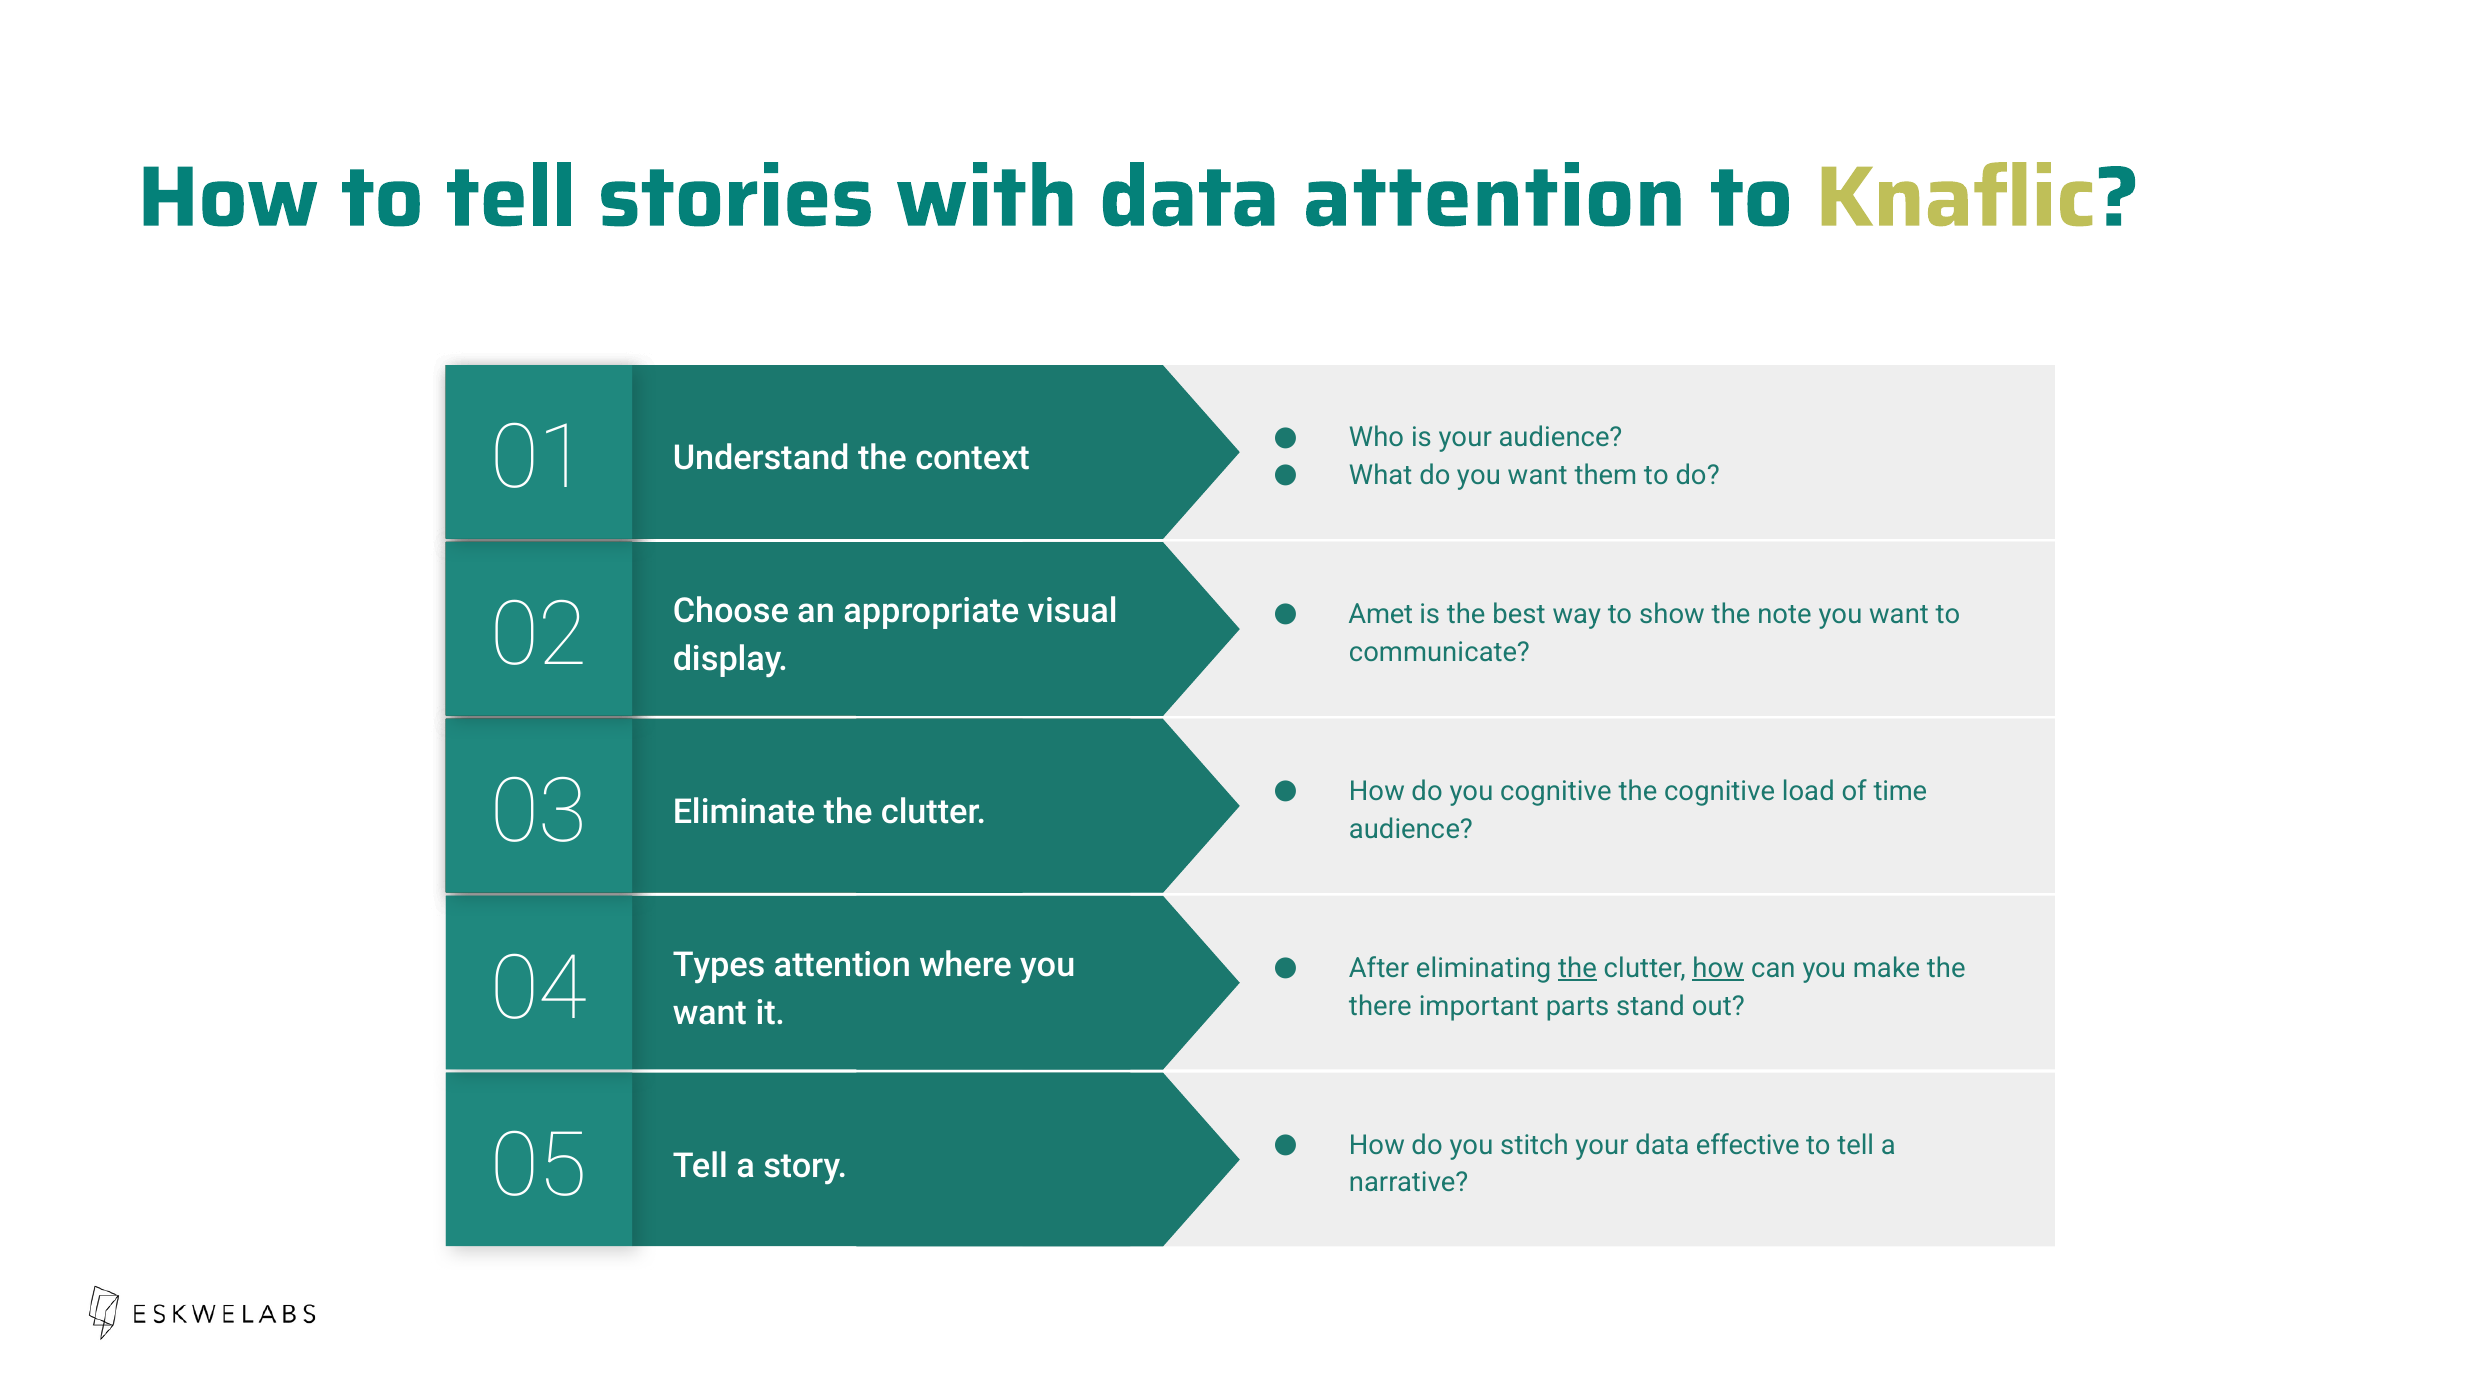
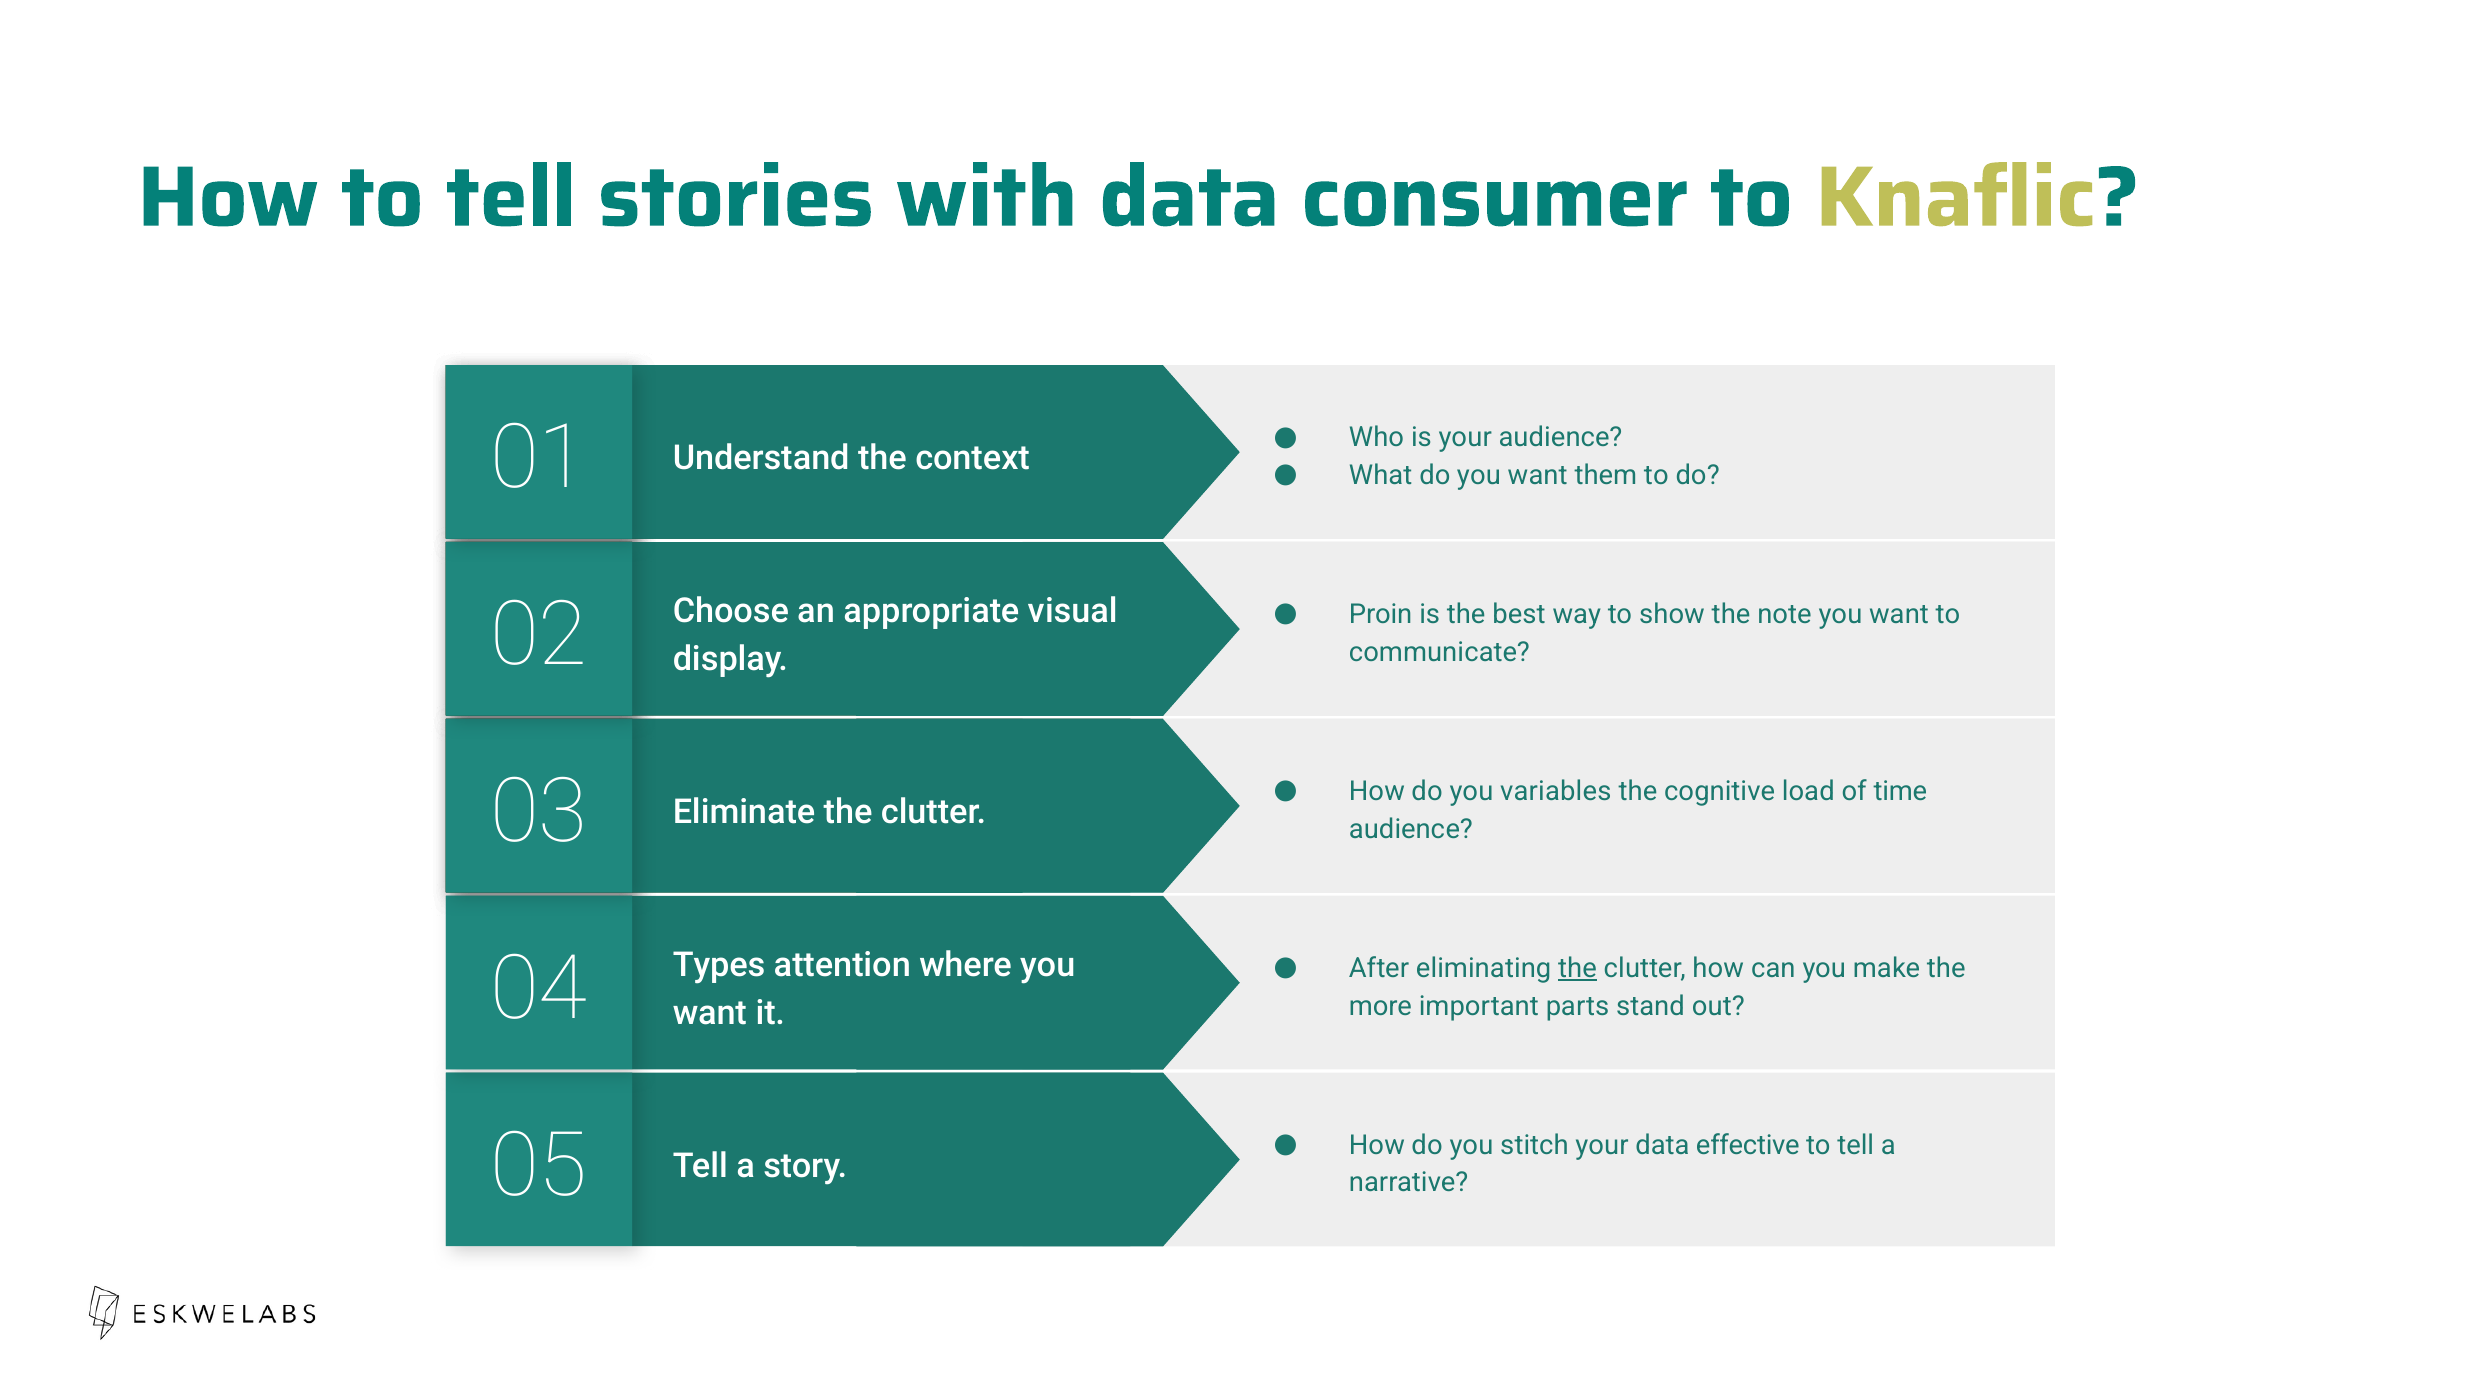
data attention: attention -> consumer (1495, 197)
Amet: Amet -> Proin (1381, 615)
you cognitive: cognitive -> variables (1556, 792)
how underline: present -> none (1718, 969)
there: there -> more (1380, 1006)
